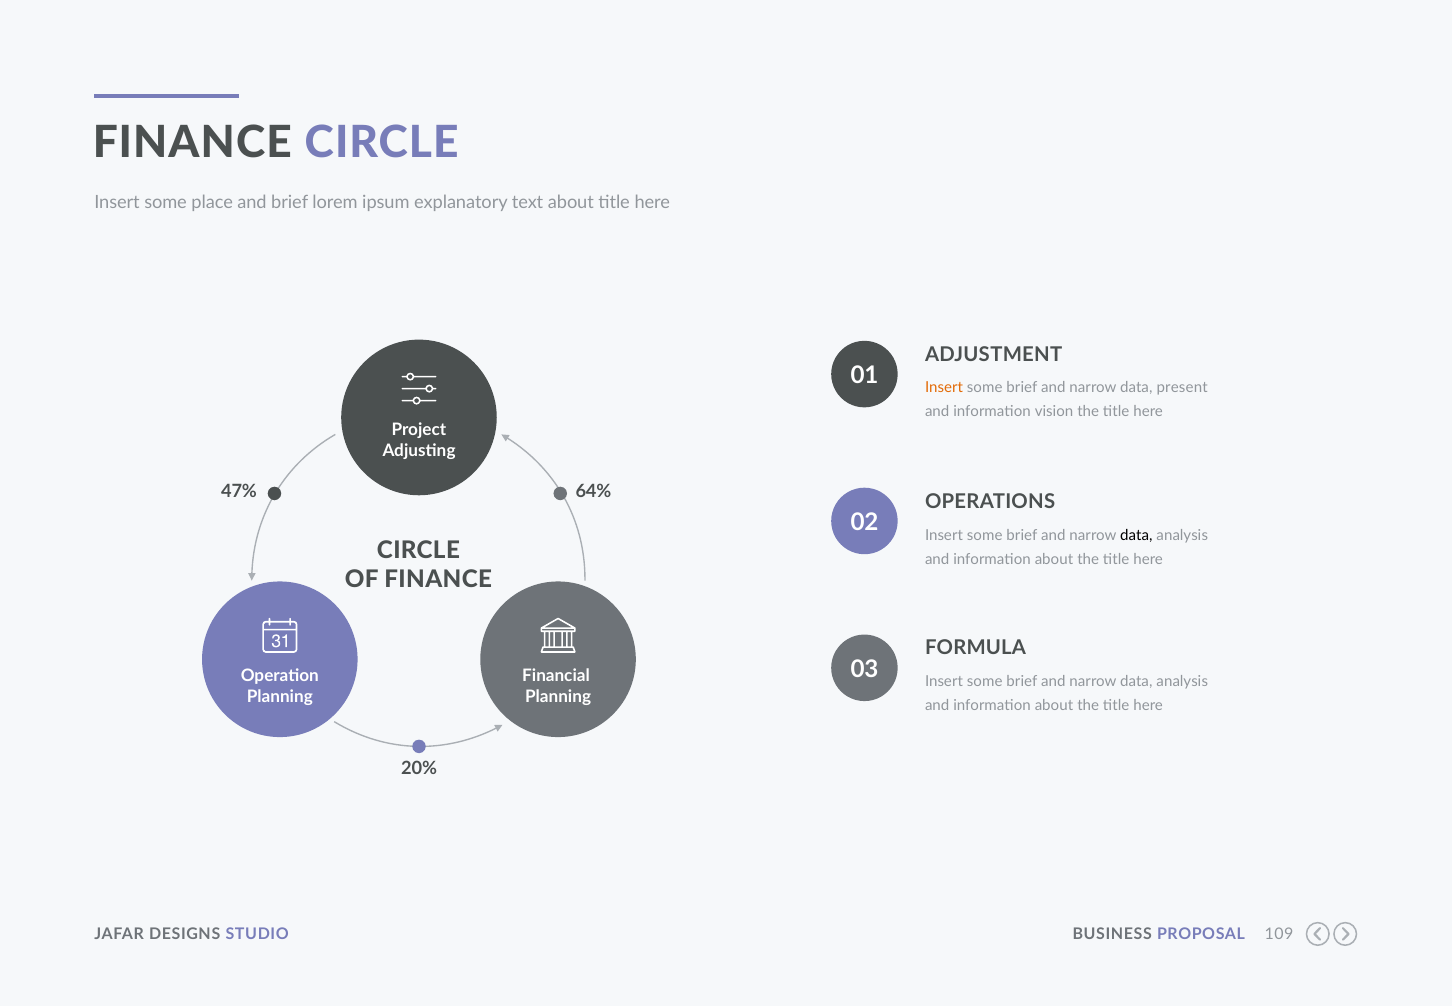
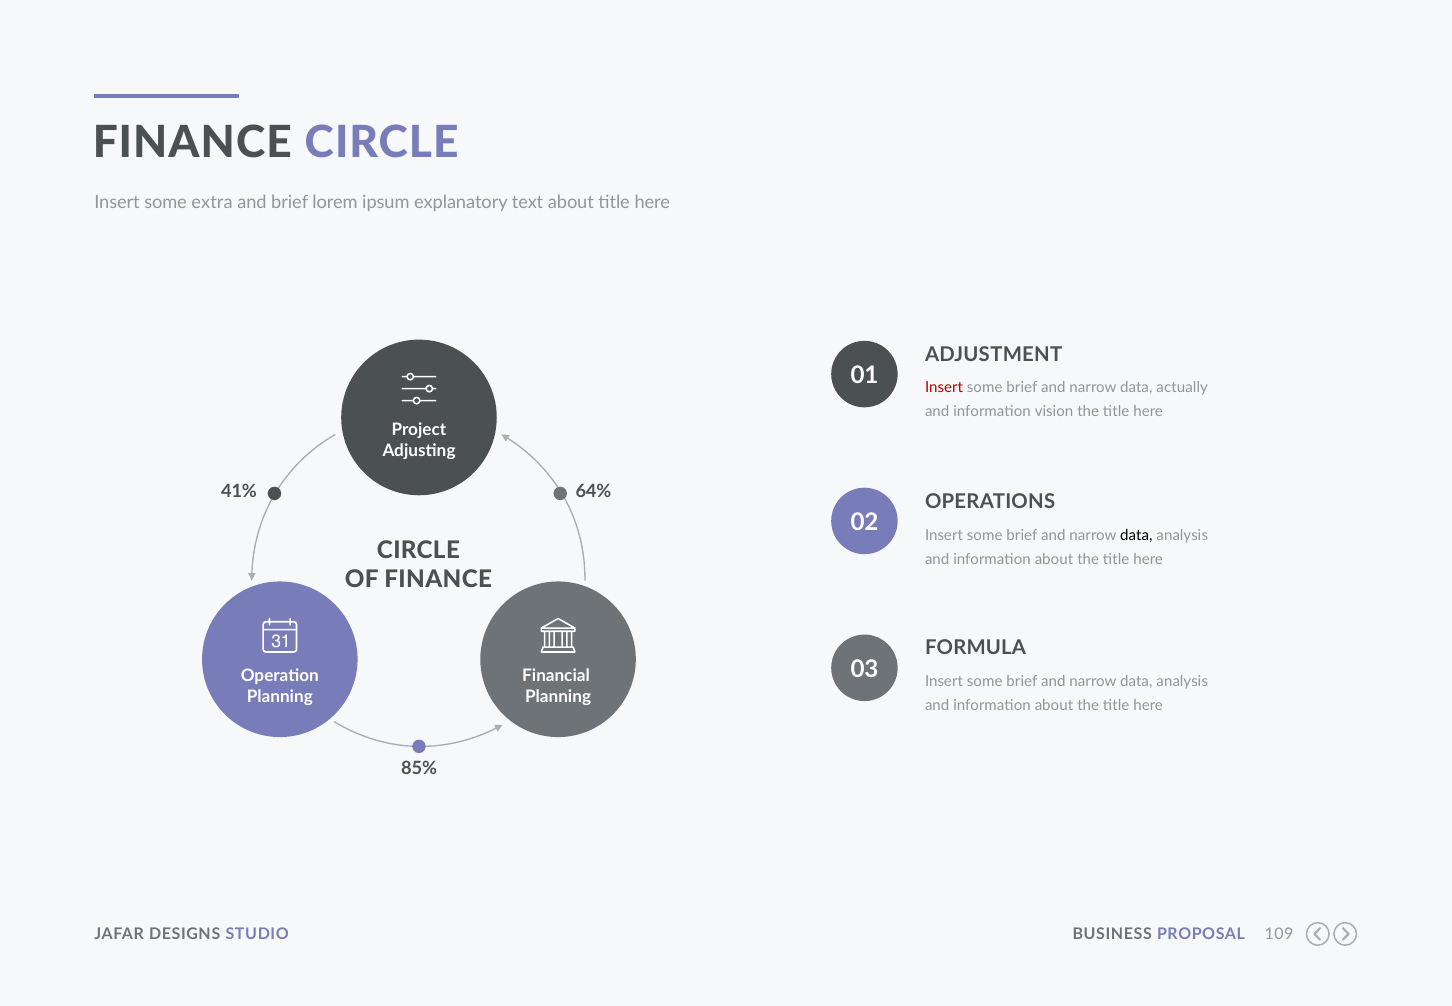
place: place -> extra (212, 202)
Insert colour: orange -> red (944, 388)
present: present -> actually (1182, 388)
47%: 47% -> 41% (239, 491)
20%: 20% -> 85% (419, 768)
